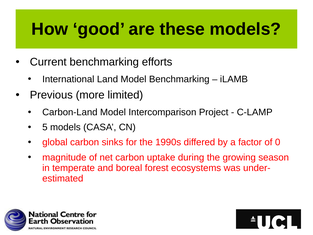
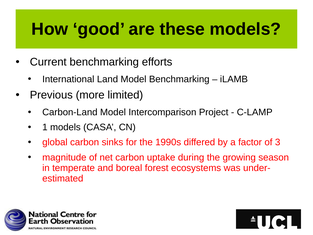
5: 5 -> 1 (45, 127)
0: 0 -> 3 (278, 142)
